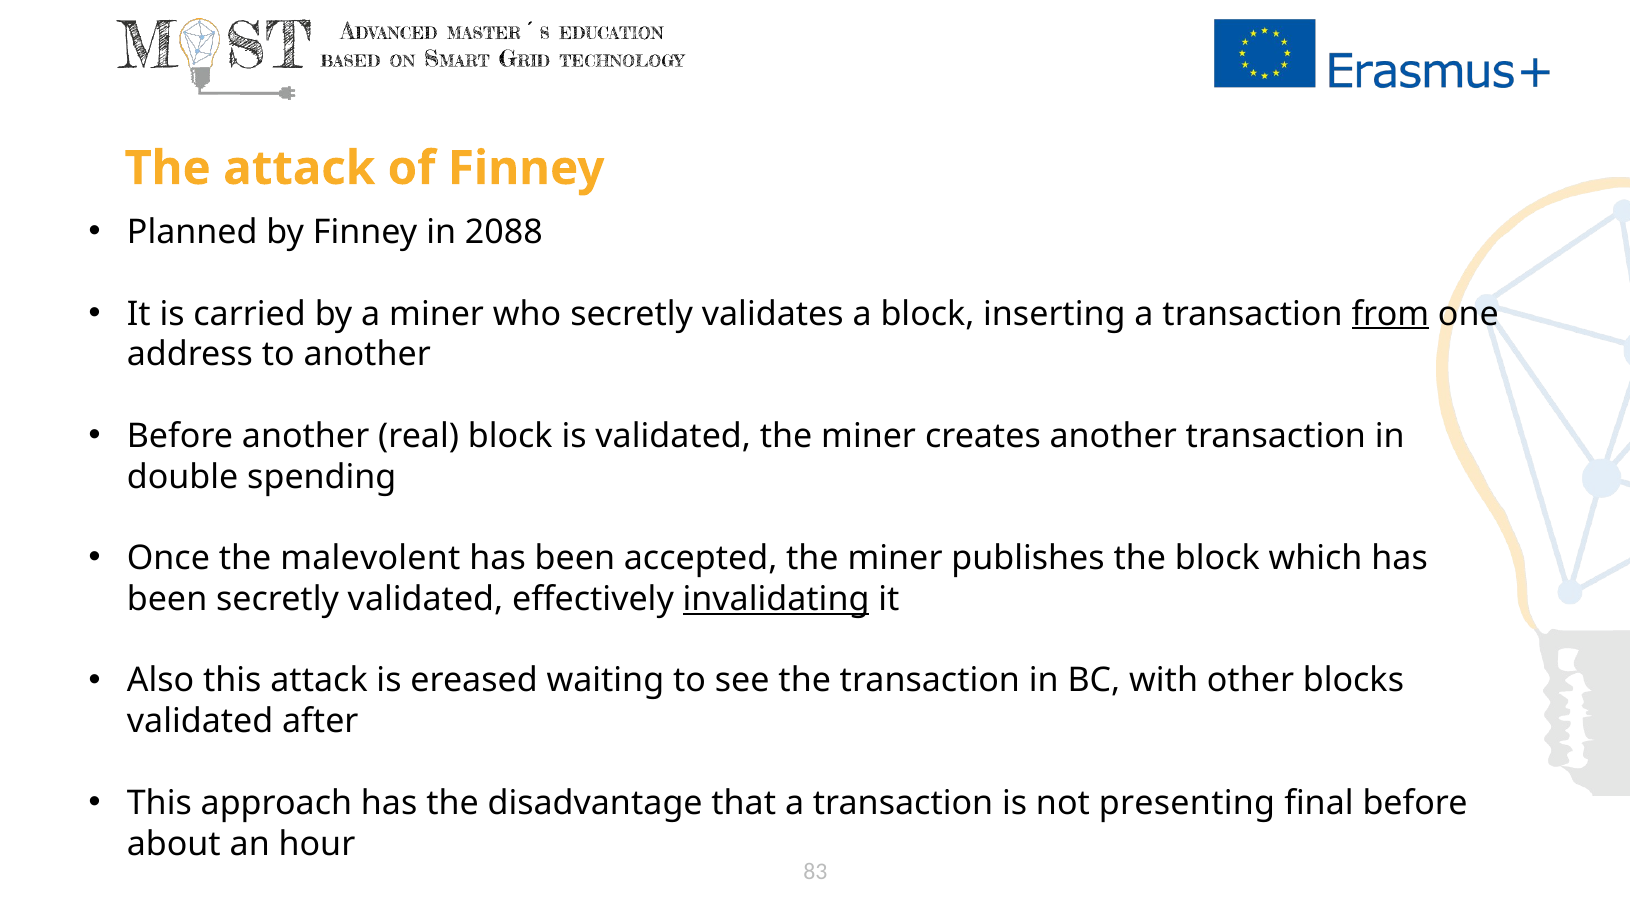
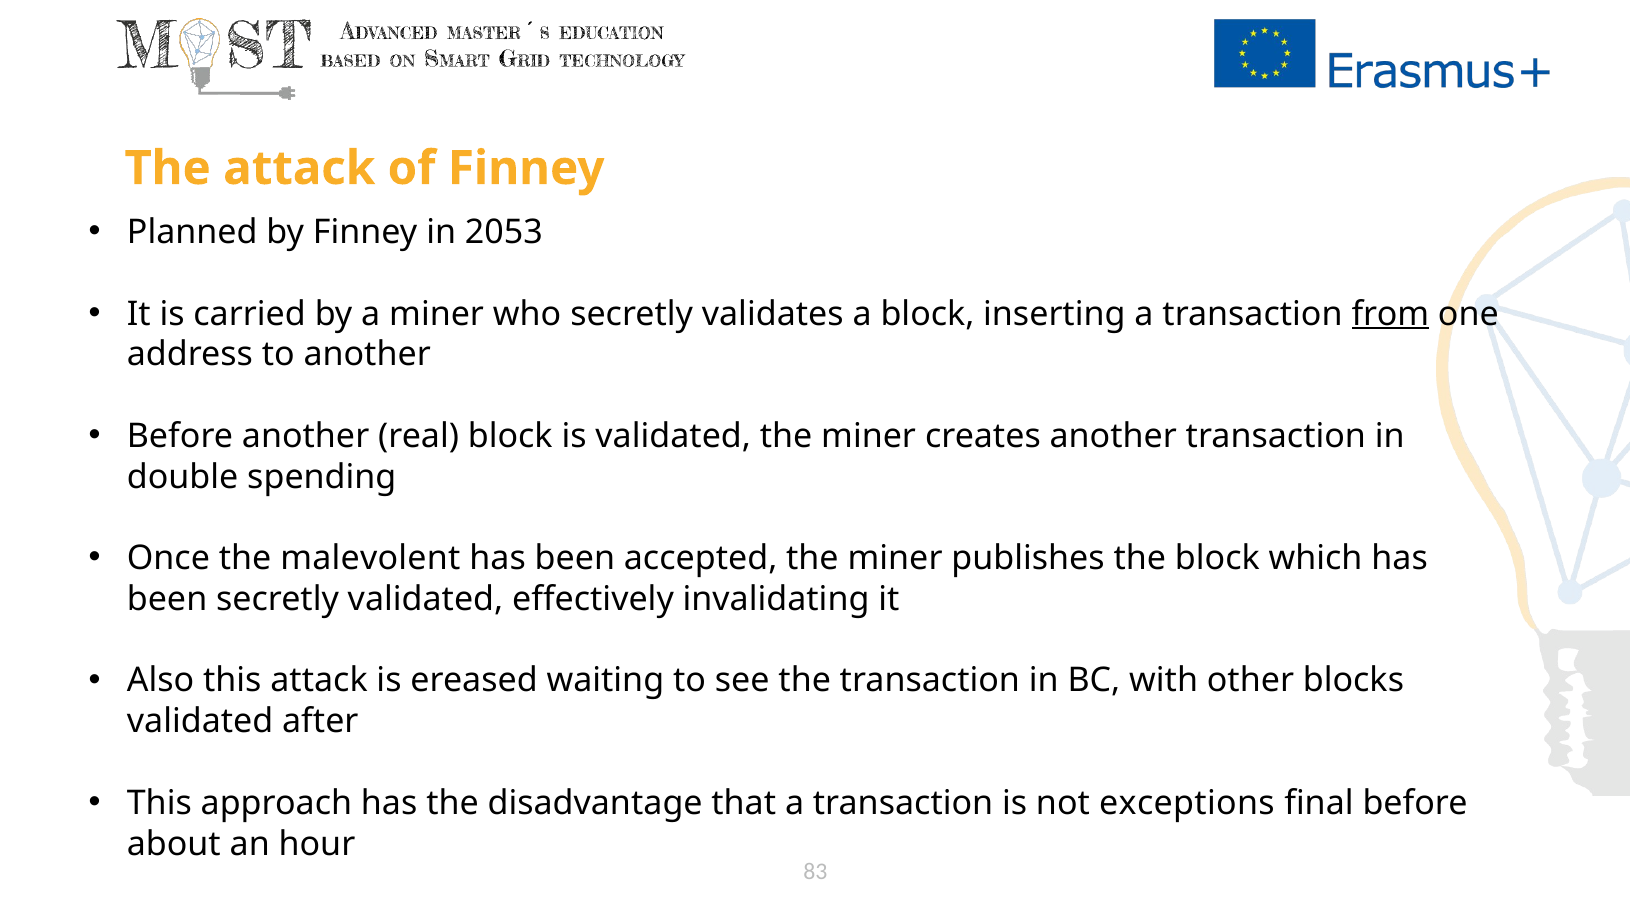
2088: 2088 -> 2053 (504, 232)
invalidating underline: present -> none (776, 599)
presenting: presenting -> exceptions (1187, 803)
